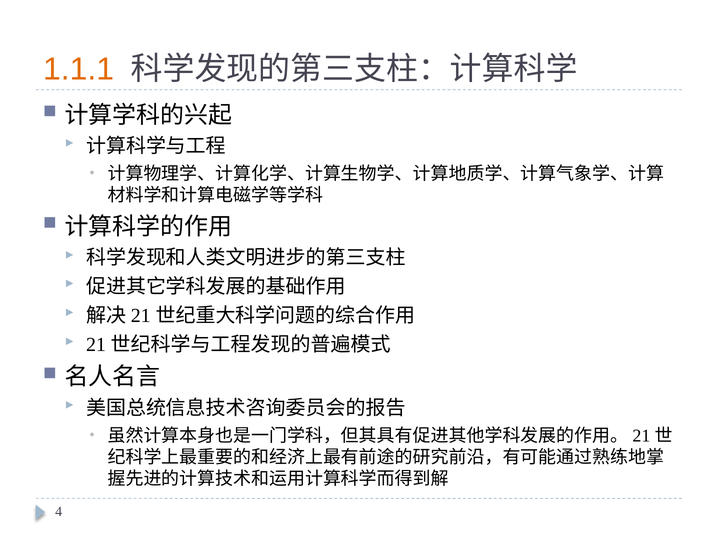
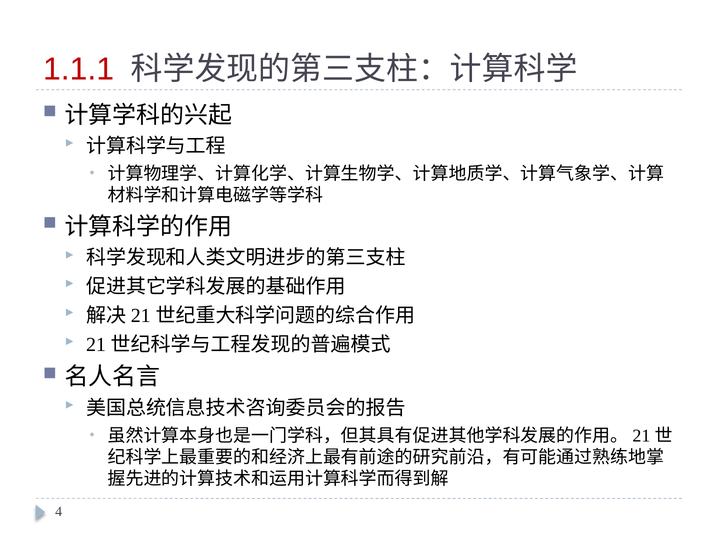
1.1.1 colour: orange -> red (79, 69)
